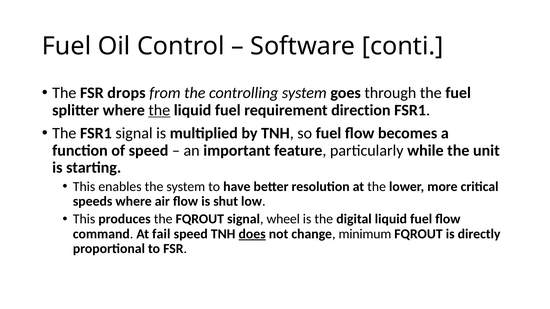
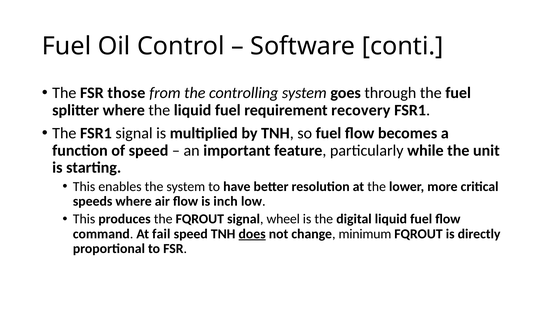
drops: drops -> those (126, 93)
the underline: present -> none (159, 110)
direction: direction -> recovery (361, 110)
shut: shut -> inch (226, 202)
